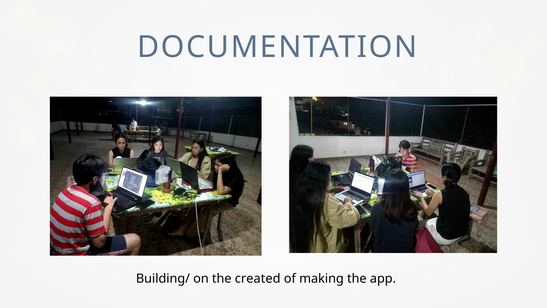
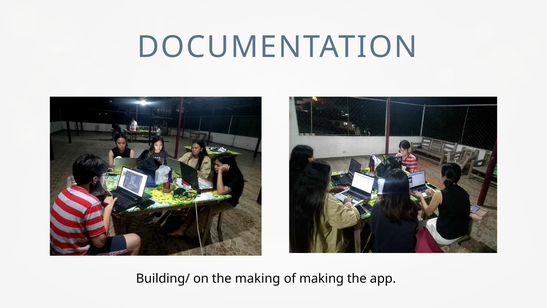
the created: created -> making (258, 278)
